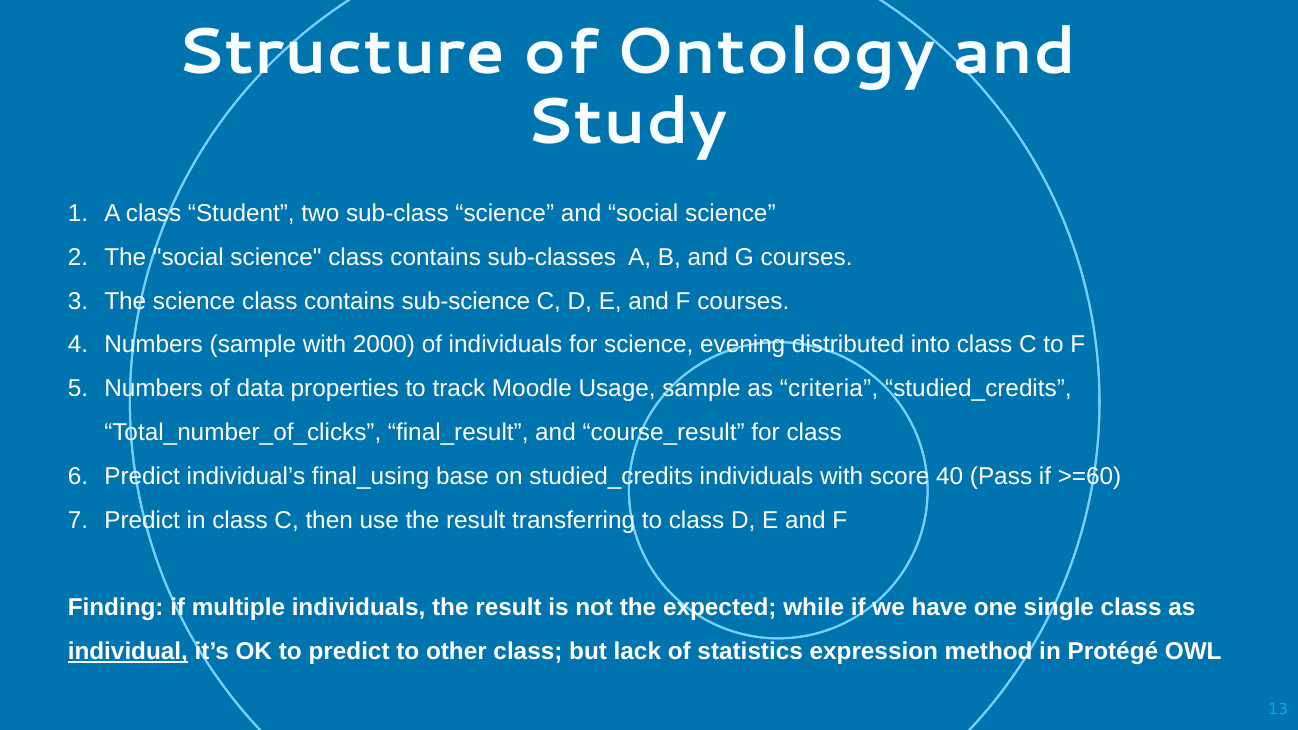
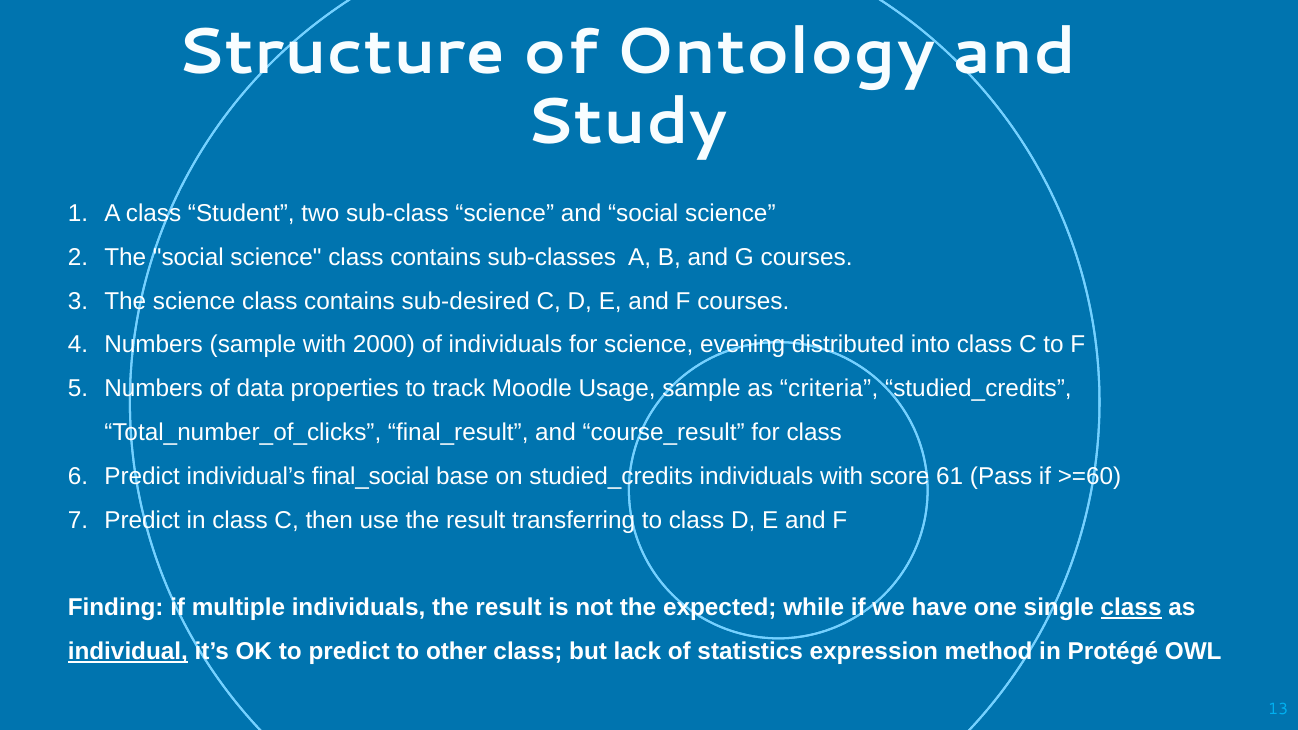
sub-science: sub-science -> sub-desired (466, 301)
final_using: final_using -> final_social (371, 476)
40: 40 -> 61 (950, 476)
class underline: none -> present (1131, 608)
